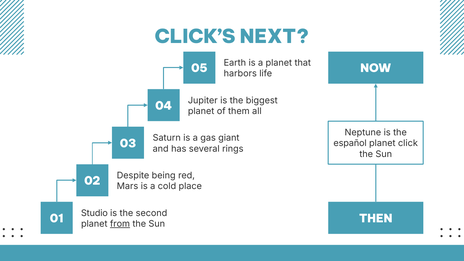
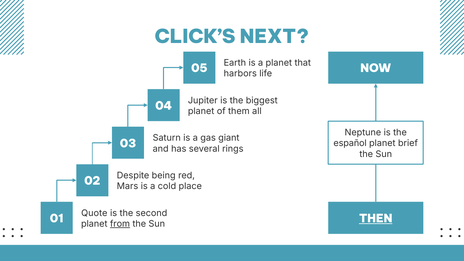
click: click -> brief (408, 143)
Studio: Studio -> Quote (94, 213)
THEN underline: none -> present (376, 219)
